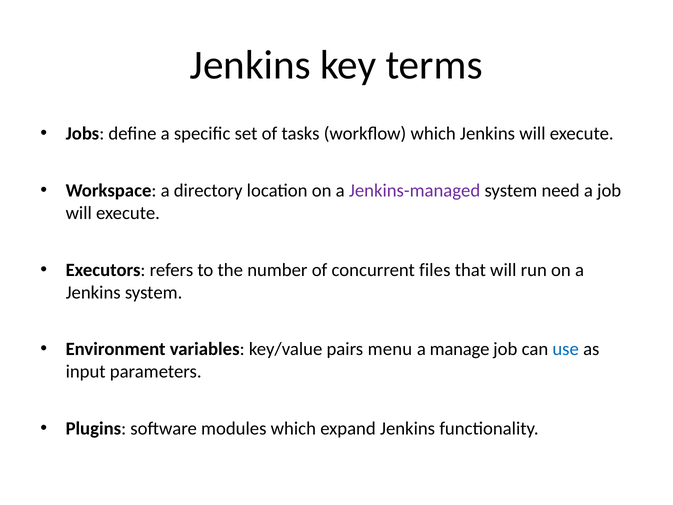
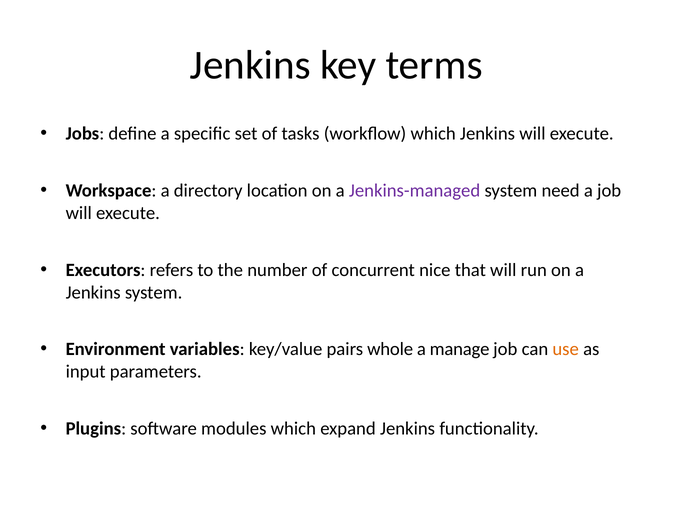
files: files -> nice (435, 270)
menu: menu -> whole (390, 349)
use colour: blue -> orange (566, 349)
